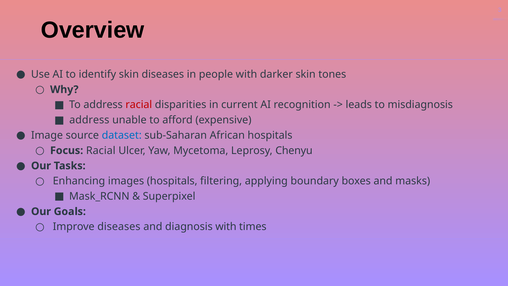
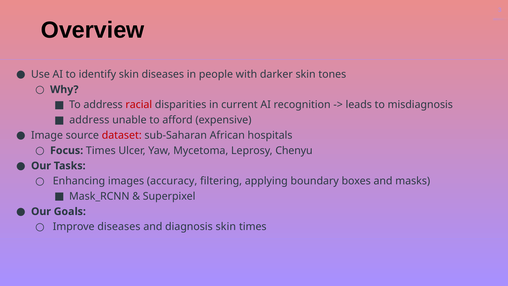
dataset colour: blue -> red (122, 135)
Focus Racial: Racial -> Times (101, 150)
images hospitals: hospitals -> accuracy (172, 181)
diagnosis with: with -> skin (226, 227)
